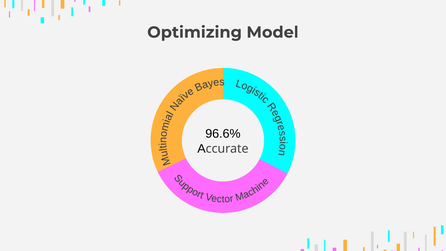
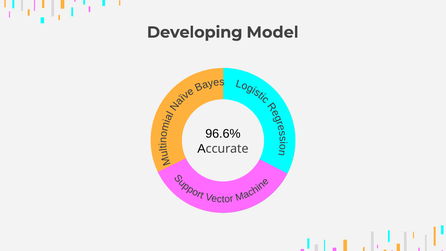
Optimizing: Optimizing -> Developing (195, 32)
